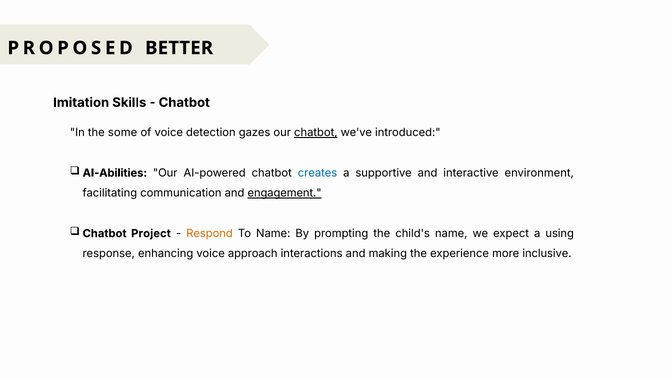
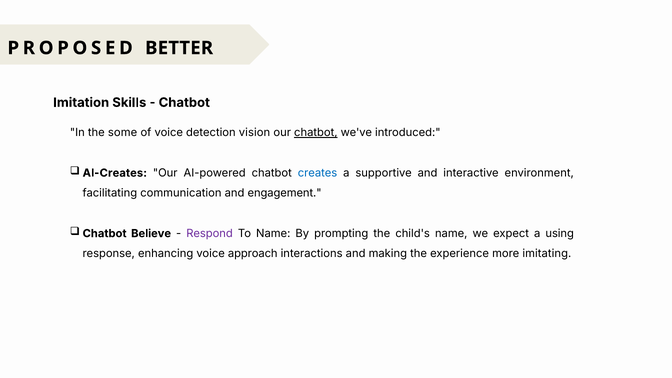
gazes: gazes -> vision (255, 133)
AI-Abilities: AI-Abilities -> AI-Creates (115, 173)
engagement underline: present -> none (285, 193)
Project: Project -> Believe (151, 233)
Respond colour: orange -> purple (210, 233)
inclusive: inclusive -> imitating (547, 254)
